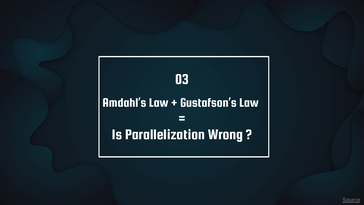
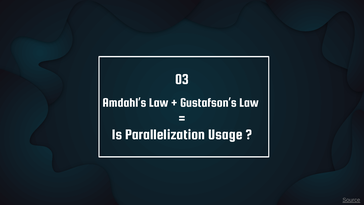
Wrong: Wrong -> Usage (225, 134)
